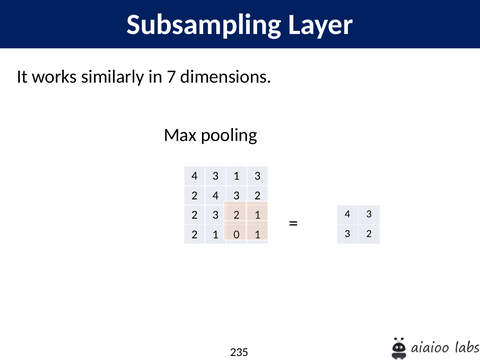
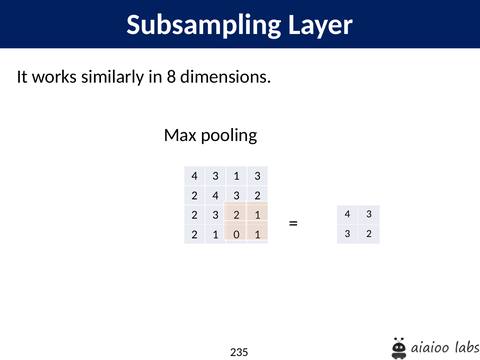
7: 7 -> 8 (171, 77)
